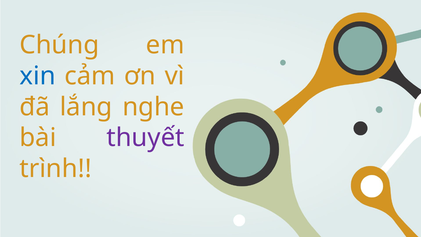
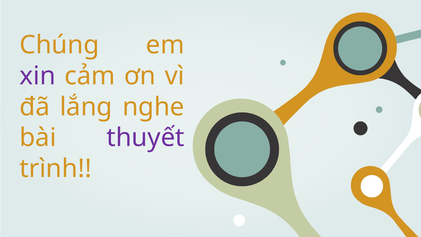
xin colour: blue -> purple (38, 76)
